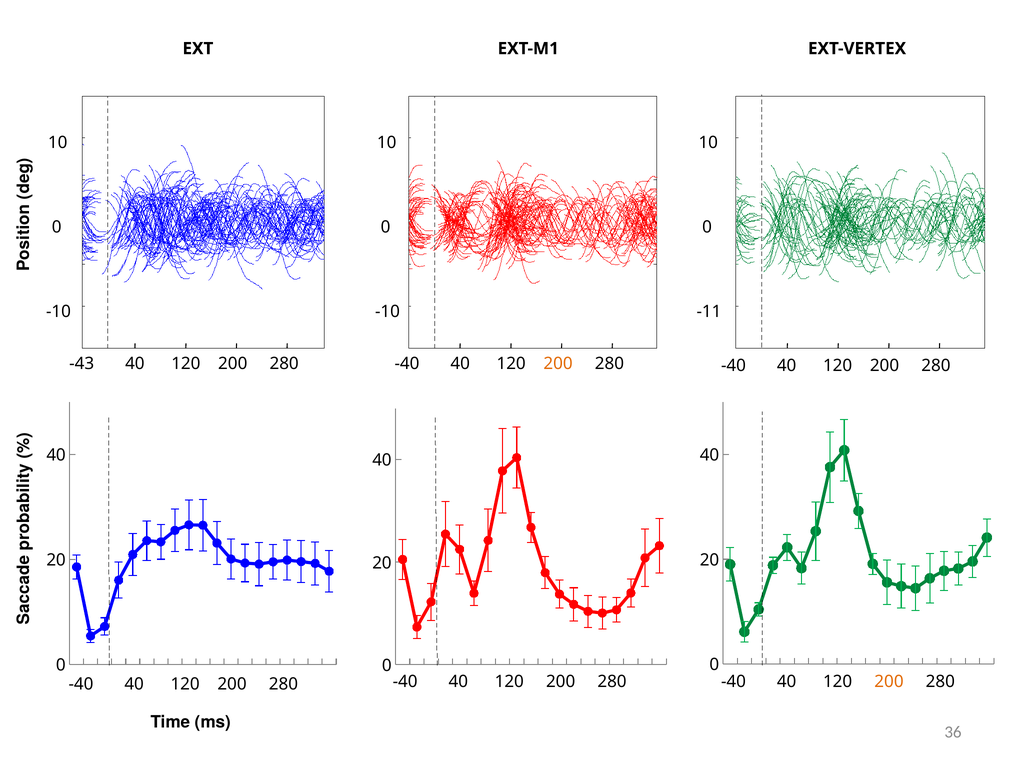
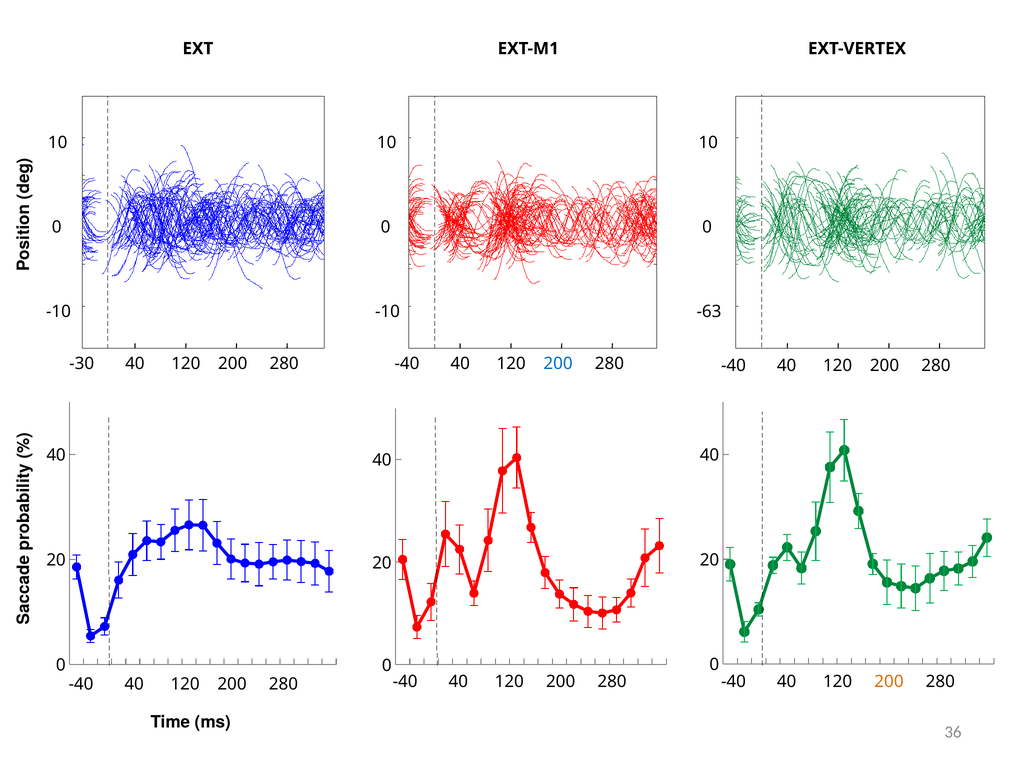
-11: -11 -> -63 (709, 312)
-43: -43 -> -30 (82, 364)
200 colour: orange -> blue (558, 364)
